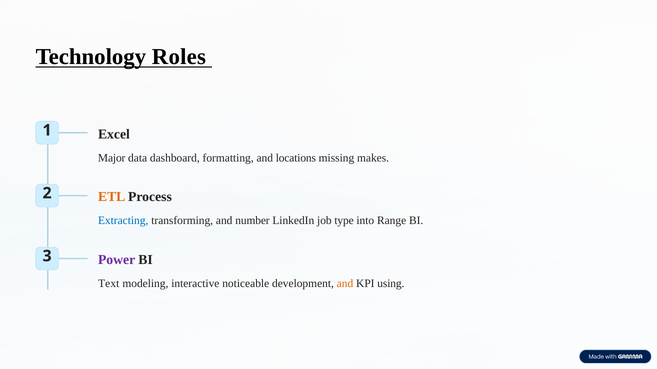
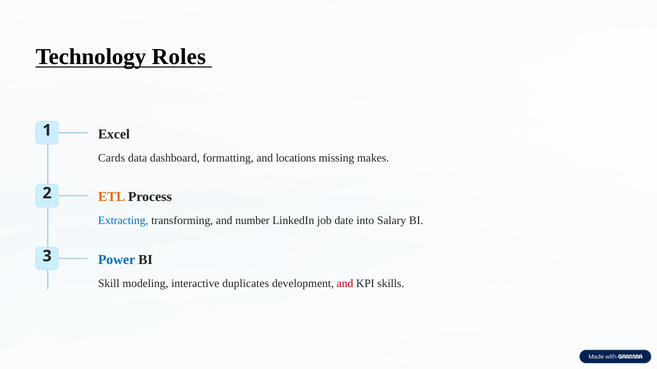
Major: Major -> Cards (112, 158)
type: type -> date (344, 221)
Range: Range -> Salary (392, 221)
Power colour: purple -> blue (117, 260)
Text: Text -> Skill (109, 284)
noticeable: noticeable -> duplicates (246, 284)
and colour: orange -> red (345, 284)
using: using -> skills (391, 284)
